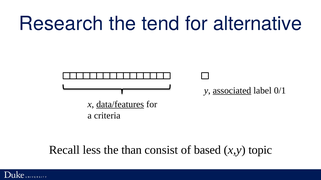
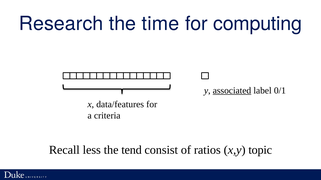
tend: tend -> time (160, 24)
alternative: alternative -> computing (258, 24)
data/features underline: present -> none (120, 105)
than: than -> tend (132, 150)
based: based -> ratios (207, 150)
